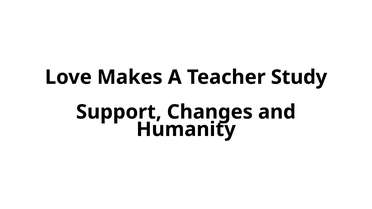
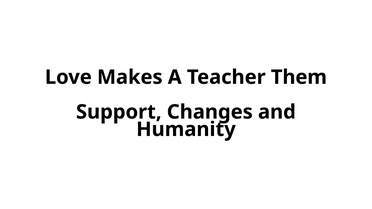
Study: Study -> Them (299, 77)
